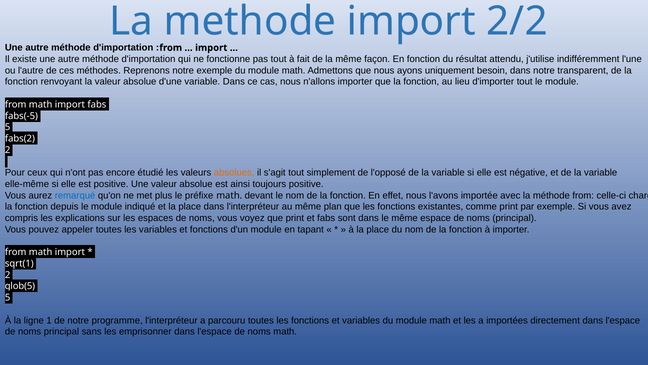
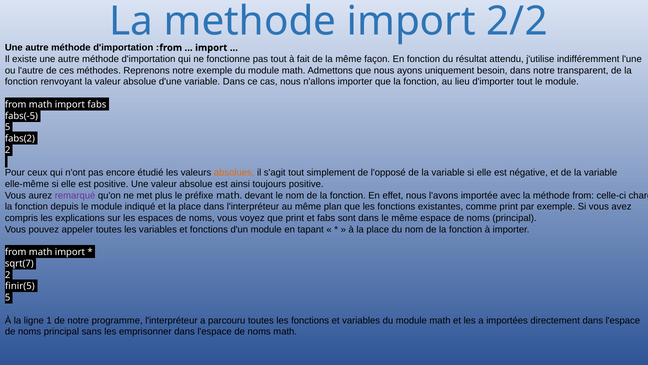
remarqué colour: blue -> purple (75, 195)
sqrt(1: sqrt(1 -> sqrt(7 (19, 263)
glob(5: glob(5 -> finir(5 (20, 286)
